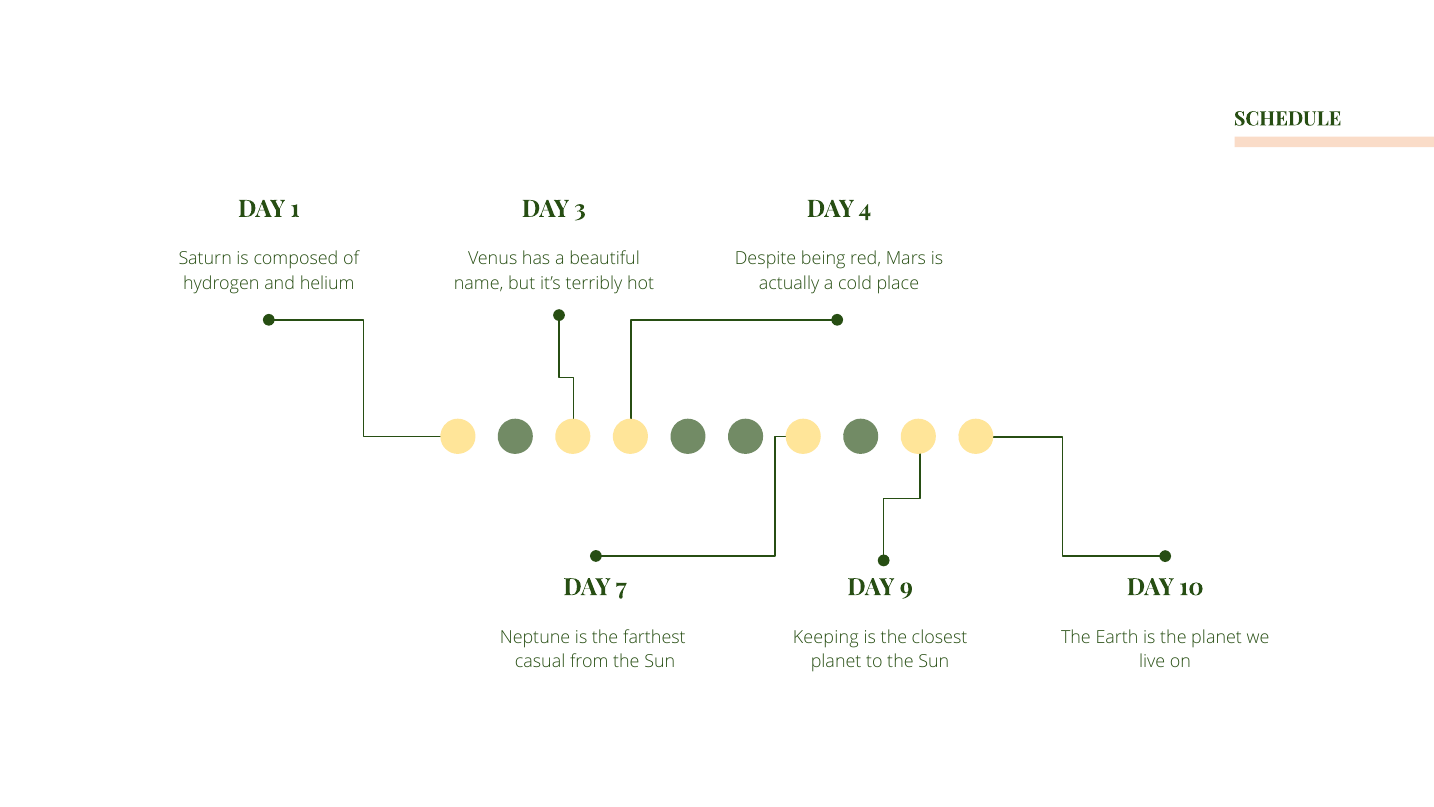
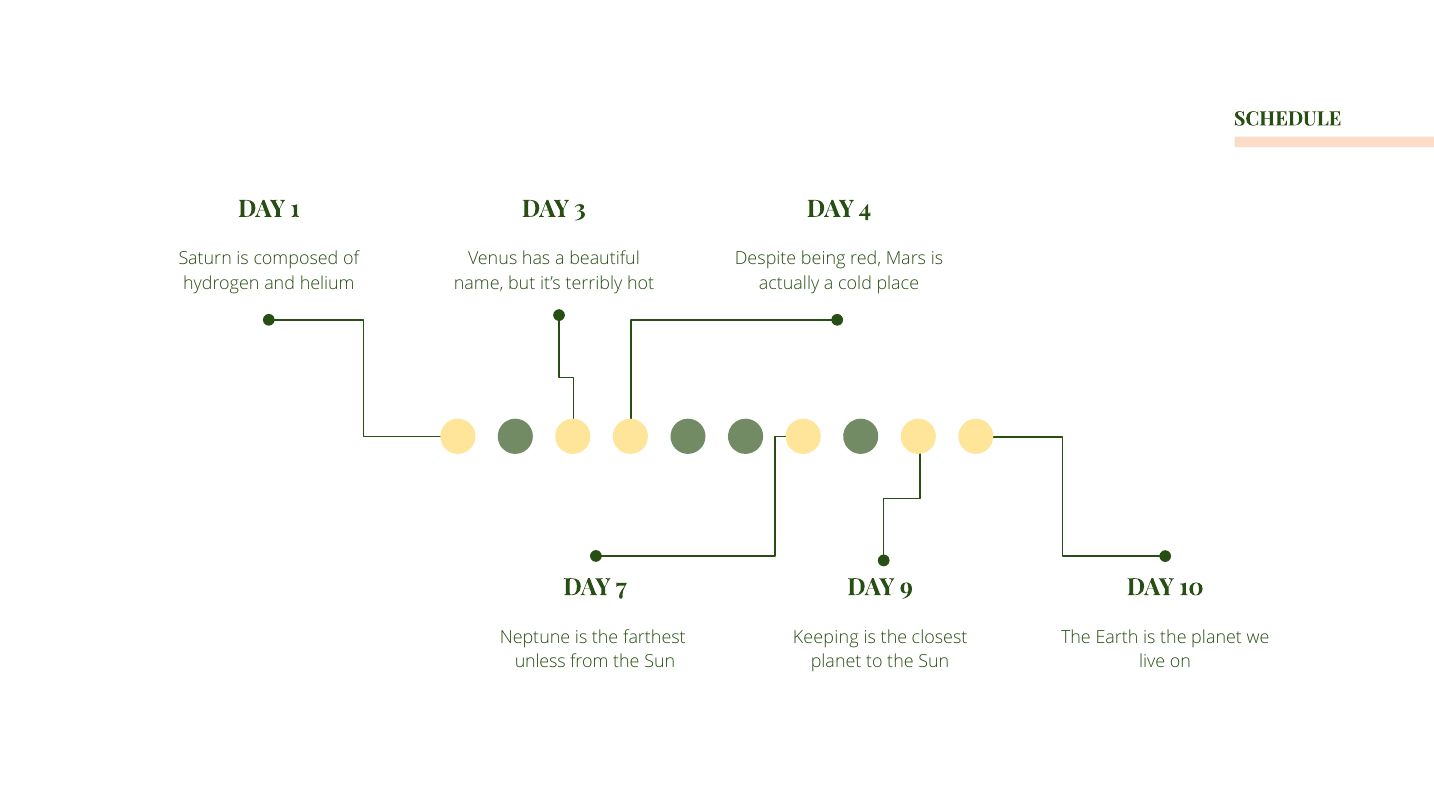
casual: casual -> unless (540, 662)
